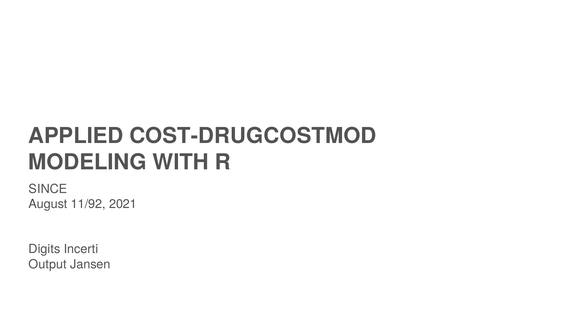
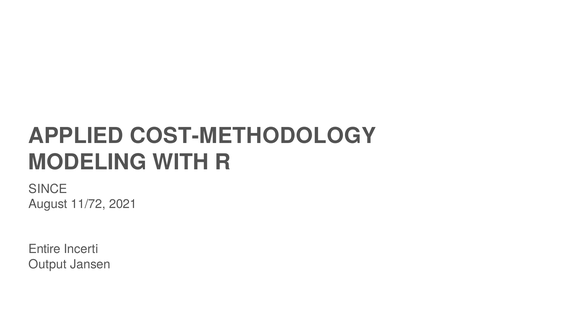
COST-DRUGCOSTMOD: COST-DRUGCOSTMOD -> COST-METHODOLOGY (253, 136)
11/92: 11/92 -> 11/72 (88, 204)
Digits: Digits -> Entire (45, 249)
